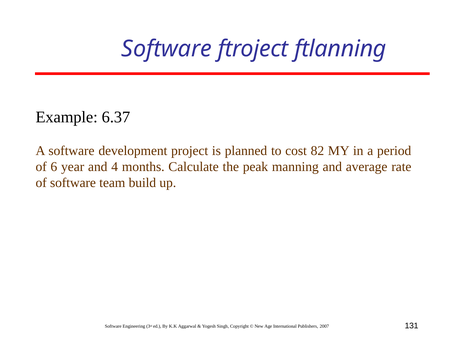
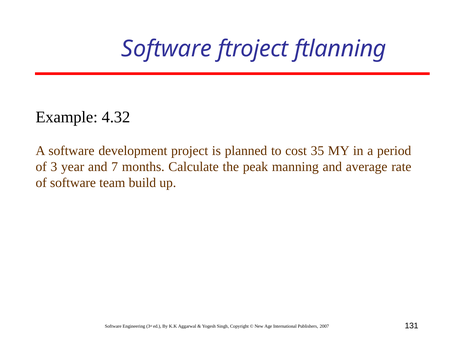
6.37: 6.37 -> 4.32 (116, 117)
82: 82 -> 35 (317, 151)
6: 6 -> 3 (54, 167)
4: 4 -> 7 (115, 167)
